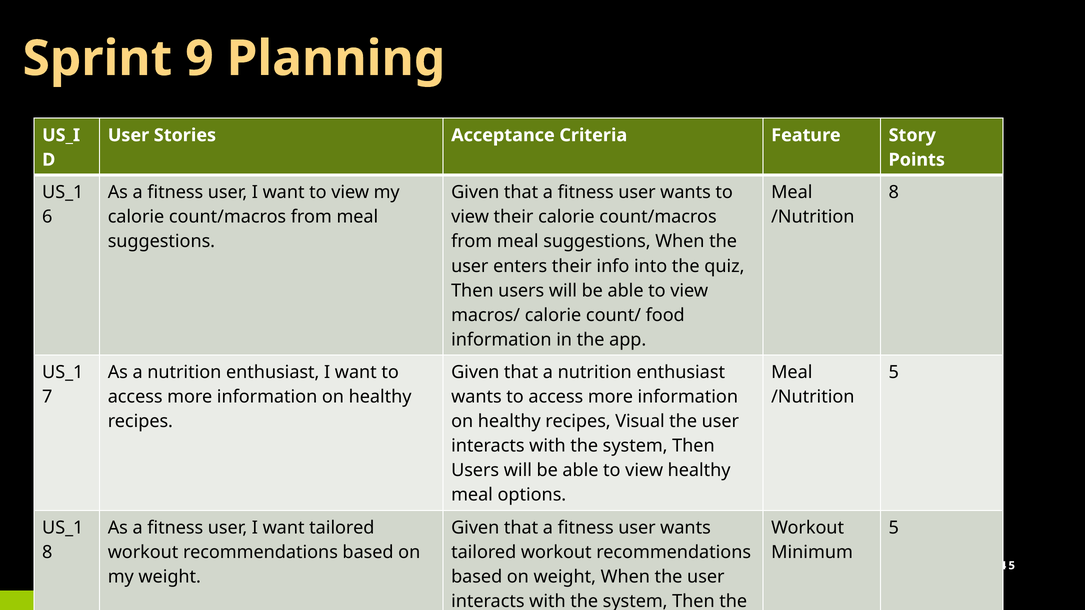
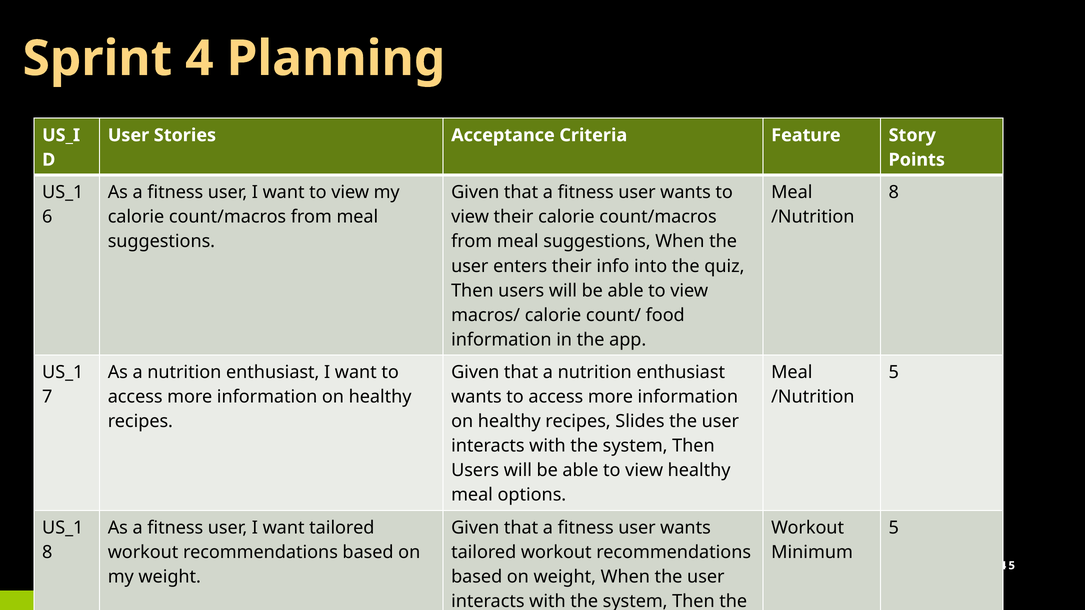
9: 9 -> 4 (199, 59)
Visual: Visual -> Slides (640, 422)
